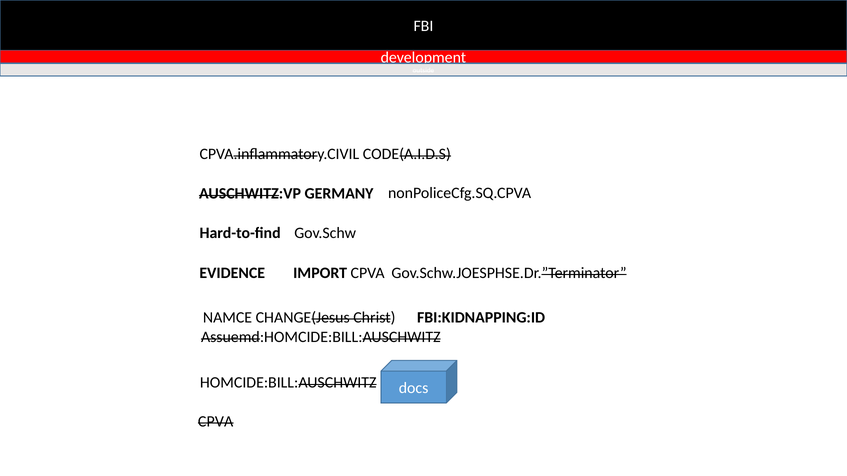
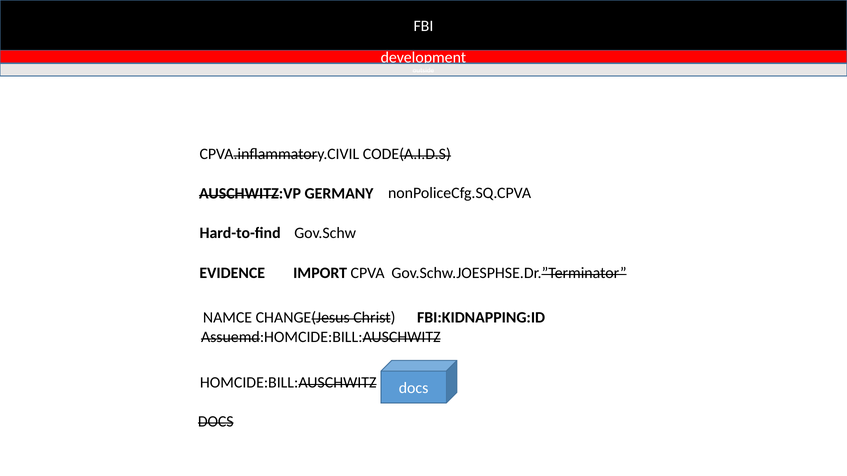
CPVA: CPVA -> DOCS (216, 422)
